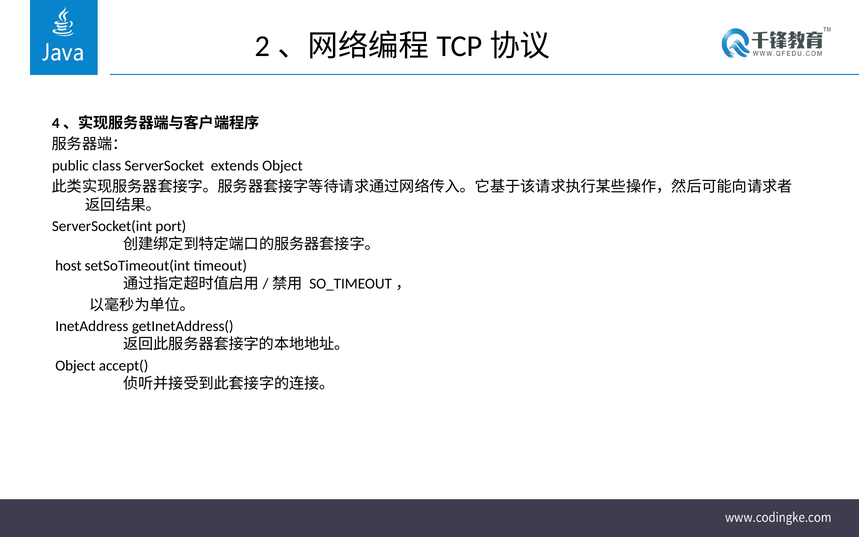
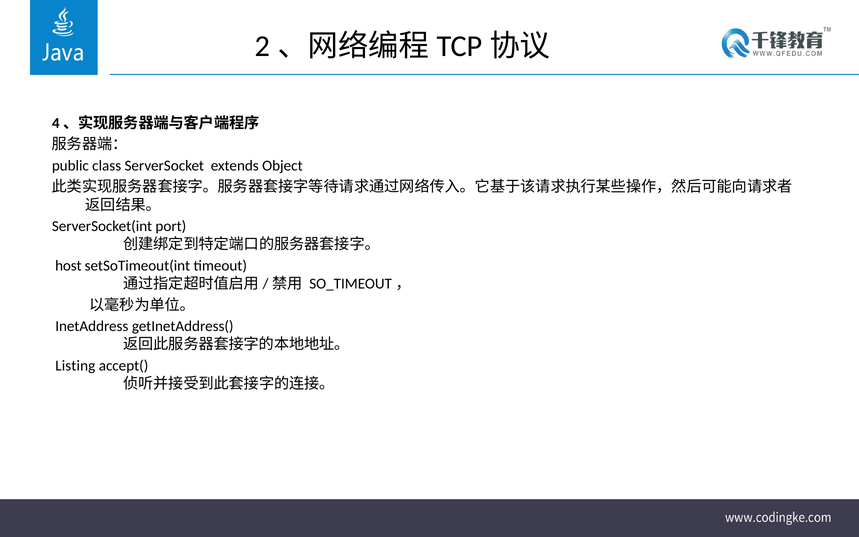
Object: Object -> Listing (75, 366)
